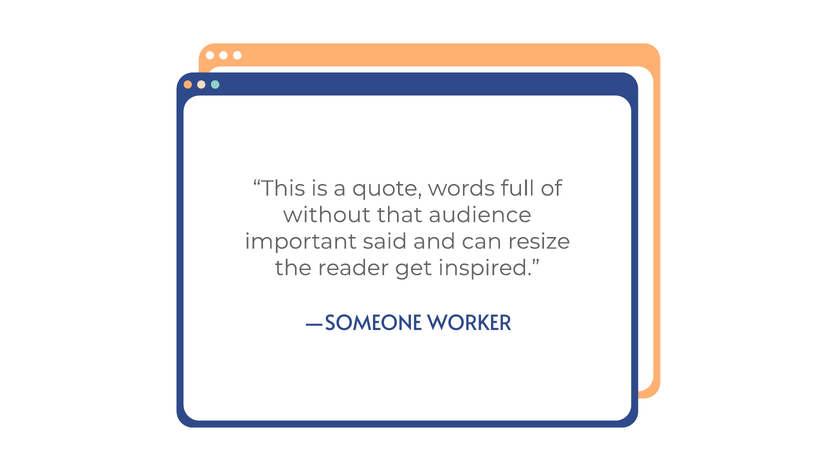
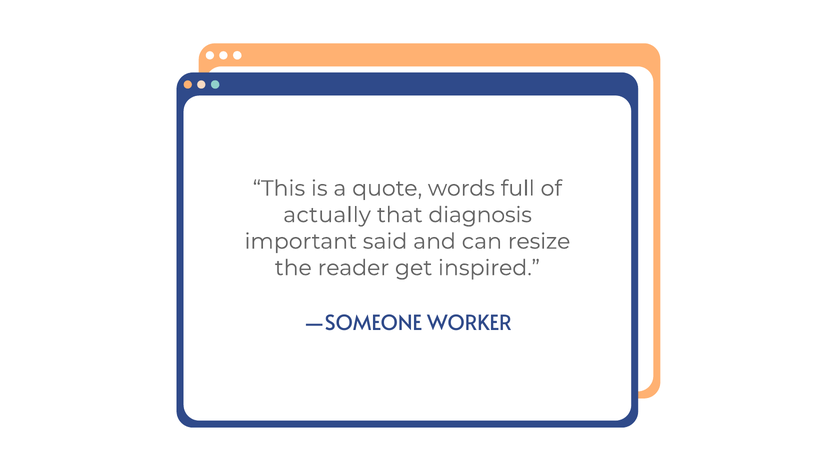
without: without -> actually (327, 215)
audience: audience -> diagnosis (480, 215)
